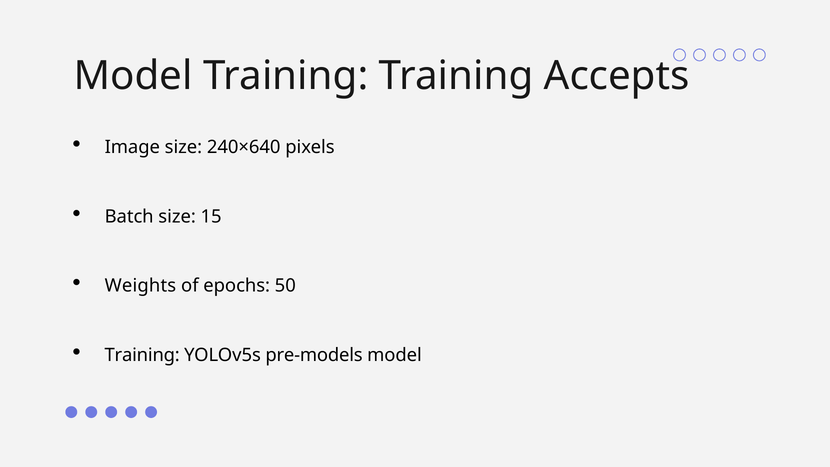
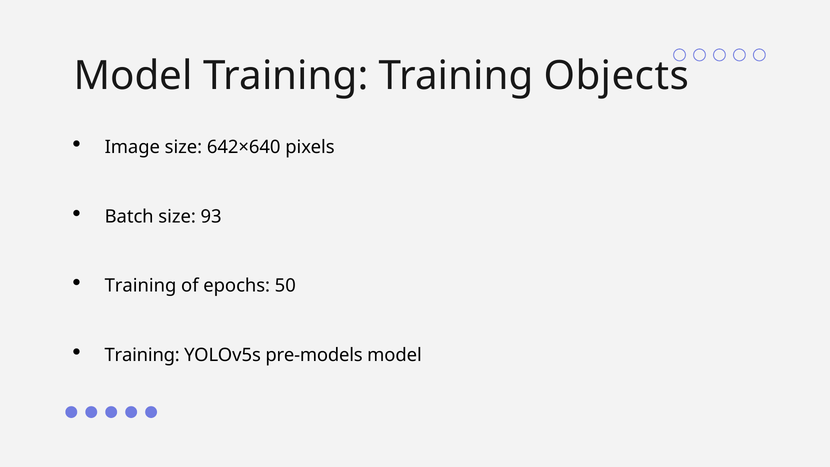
Accepts: Accepts -> Objects (616, 76)
240×640: 240×640 -> 642×640 (244, 147)
15: 15 -> 93 (211, 217)
Weights: Weights -> Training (141, 286)
